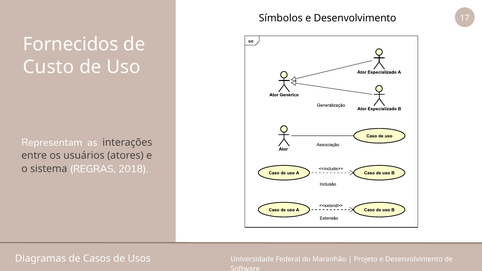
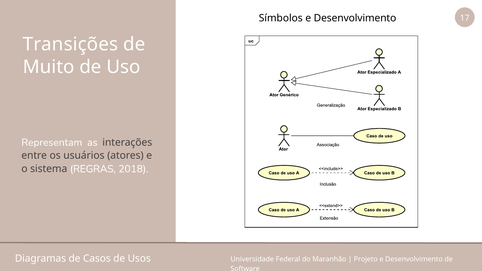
Fornecidos: Fornecidos -> Transições (71, 44)
Custo: Custo -> Muito (49, 67)
